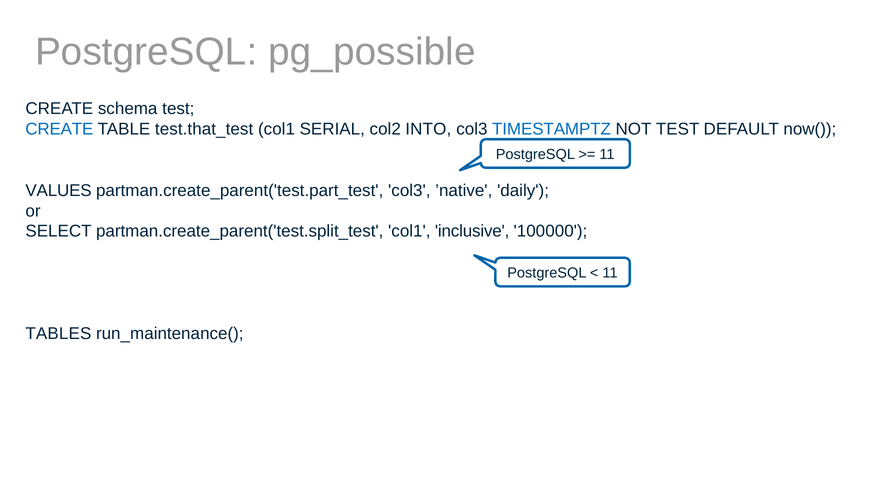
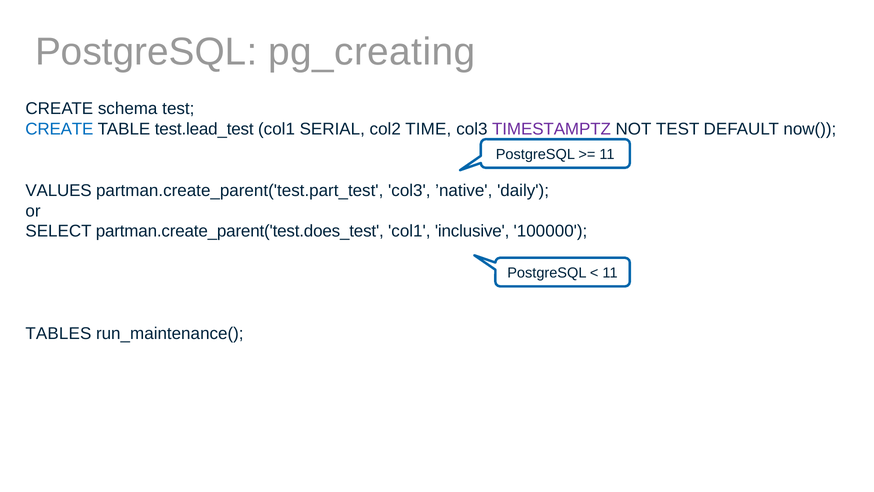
pg_possible: pg_possible -> pg_creating (372, 52)
test.that_test: test.that_test -> test.lead_test (204, 129)
INTO: INTO -> TIME (428, 129)
TIMESTAMPTZ colour: blue -> purple (552, 129)
partman.create_parent('test.split_test: partman.create_parent('test.split_test -> partman.create_parent('test.does_test (240, 231)
